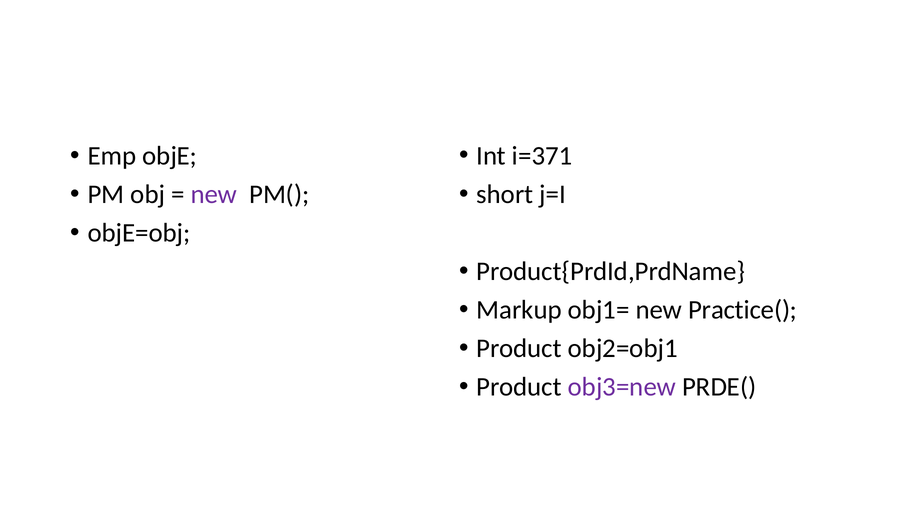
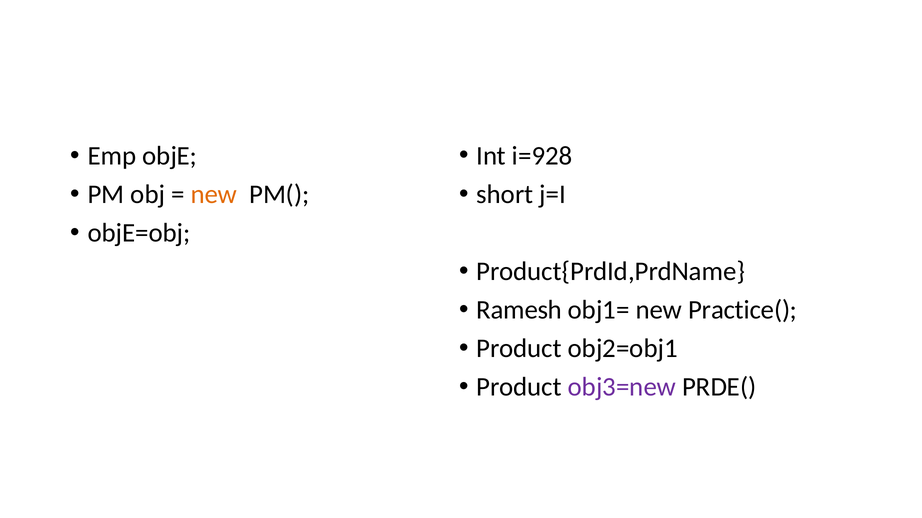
i=371: i=371 -> i=928 (542, 156)
new colour: purple -> orange (214, 195)
Markup: Markup -> Ramesh (519, 310)
